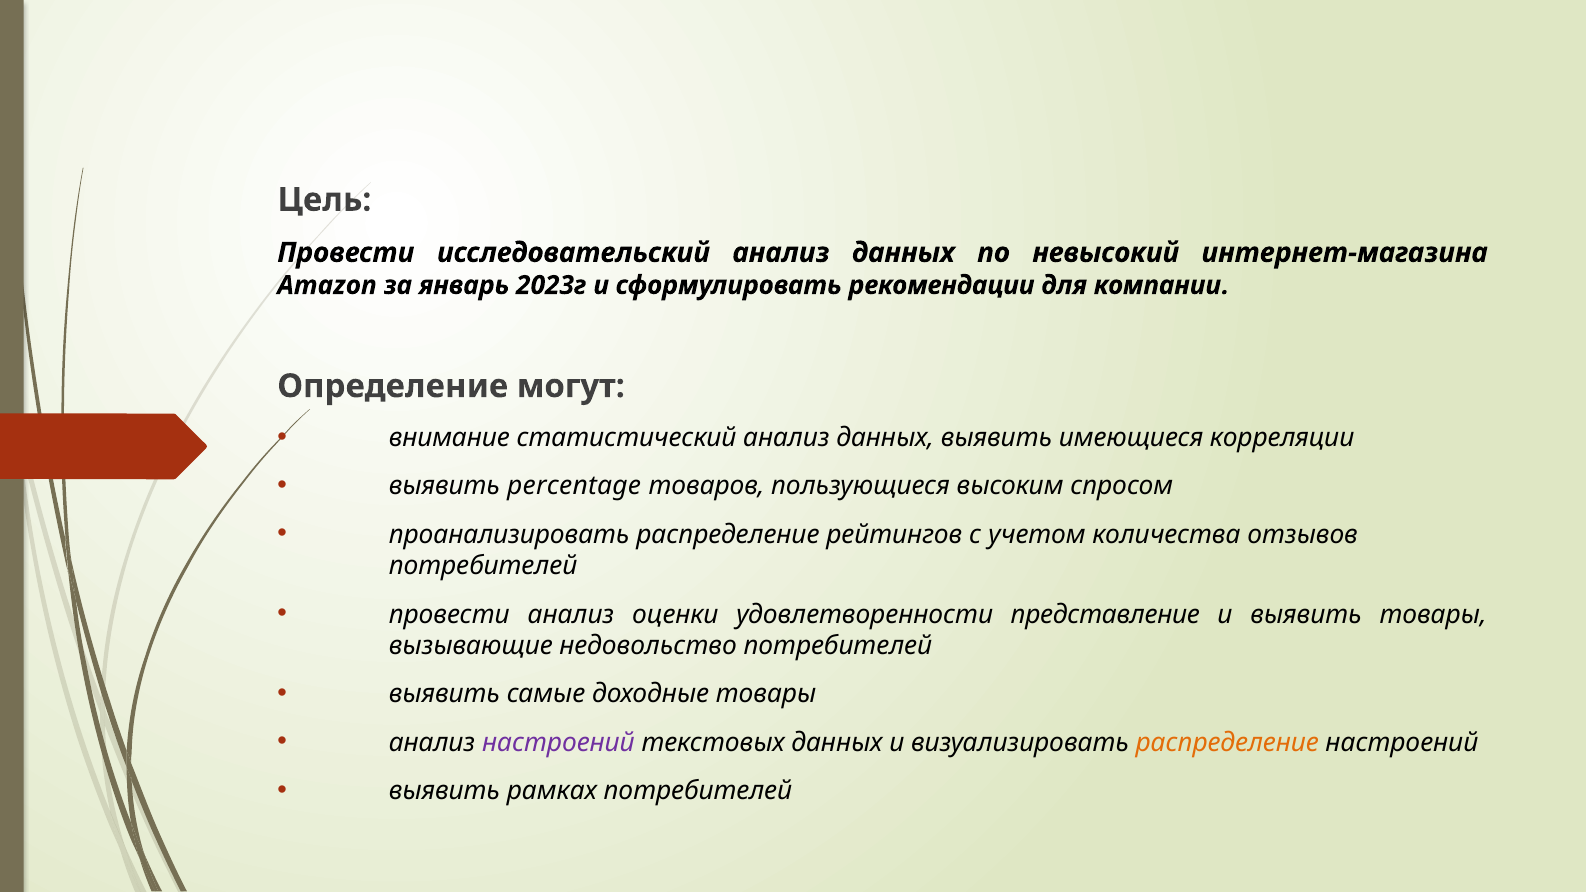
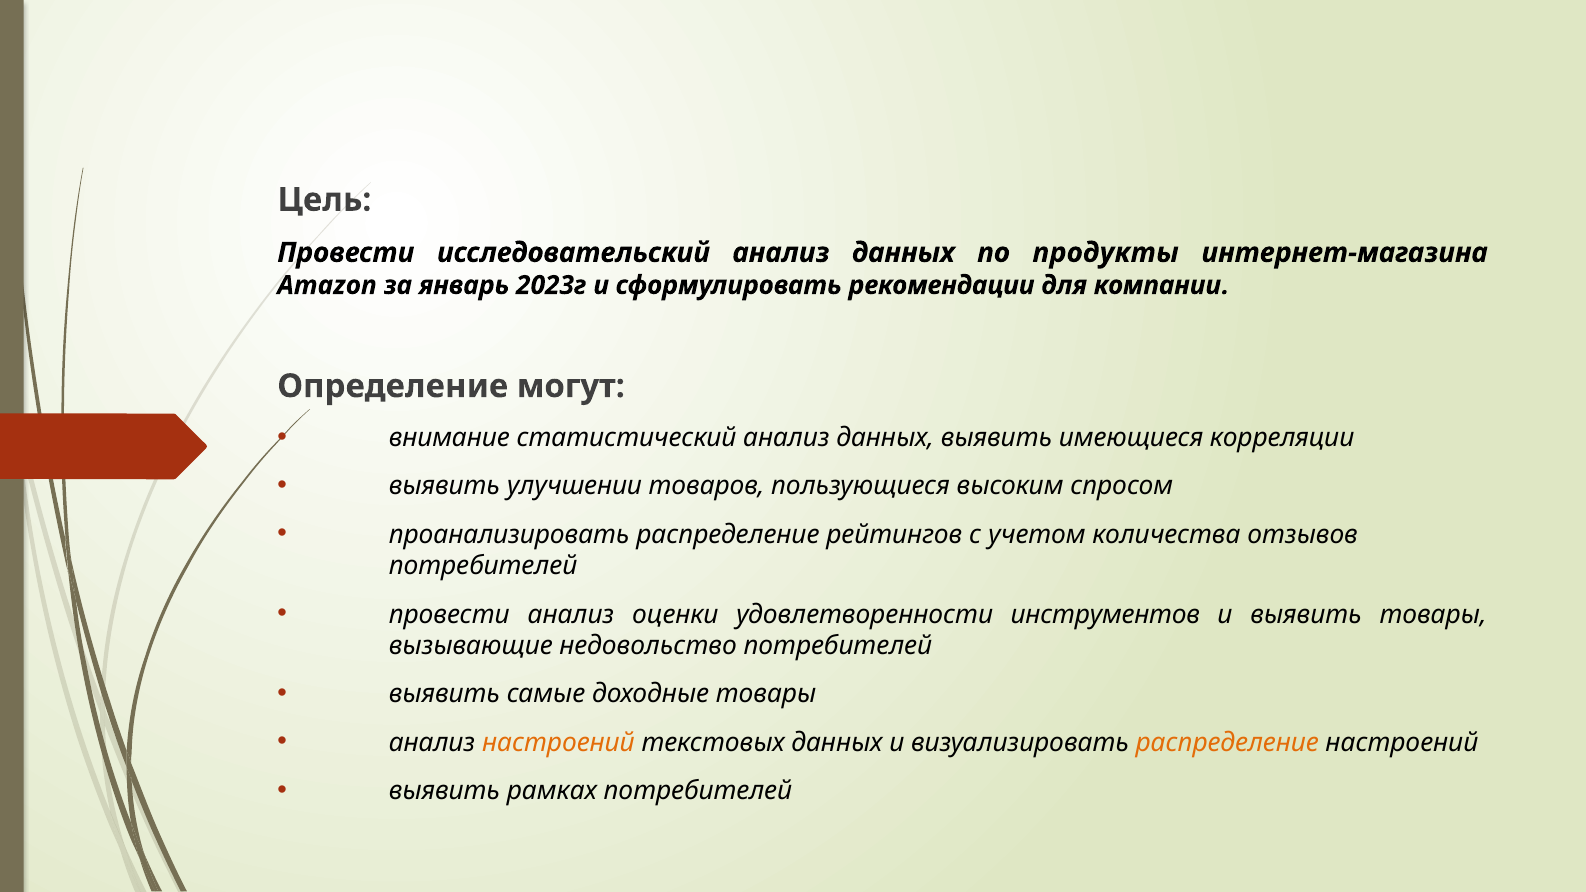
невысокий: невысокий -> продукты (1106, 253)
percentage: percentage -> улучшении (574, 486)
представление: представление -> инструментов (1105, 614)
настроений colour: purple -> orange (558, 743)
